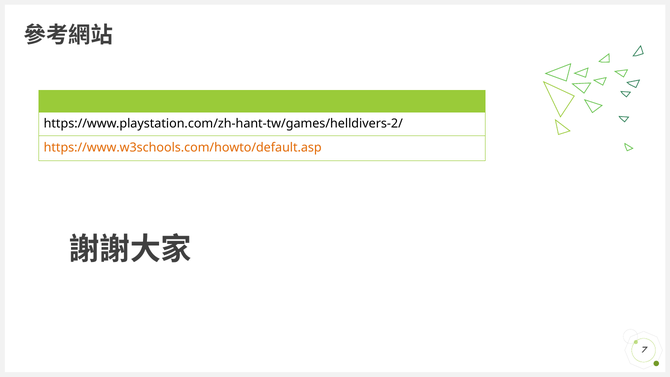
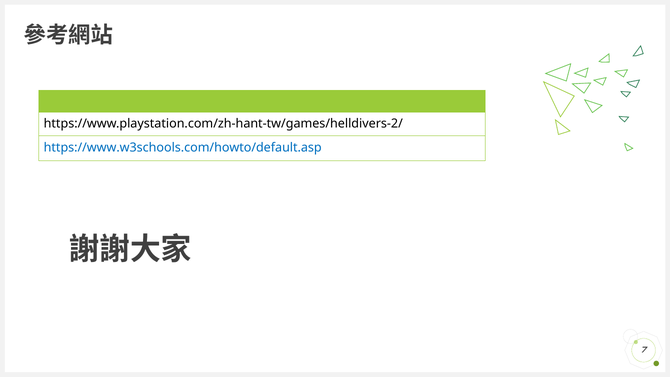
https://www.w3schools.com/howto/default.asp colour: orange -> blue (183, 147)
